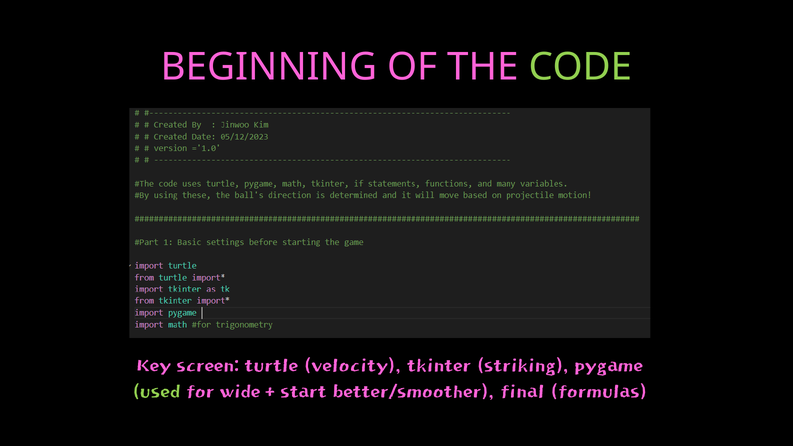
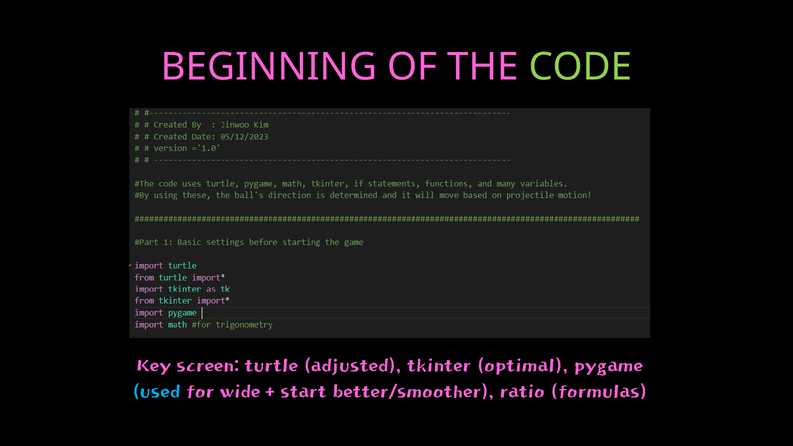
velocity: velocity -> adjusted (352, 366)
striking: striking -> optimal (522, 366)
used colour: light green -> light blue (156, 392)
final: final -> ratio (522, 392)
